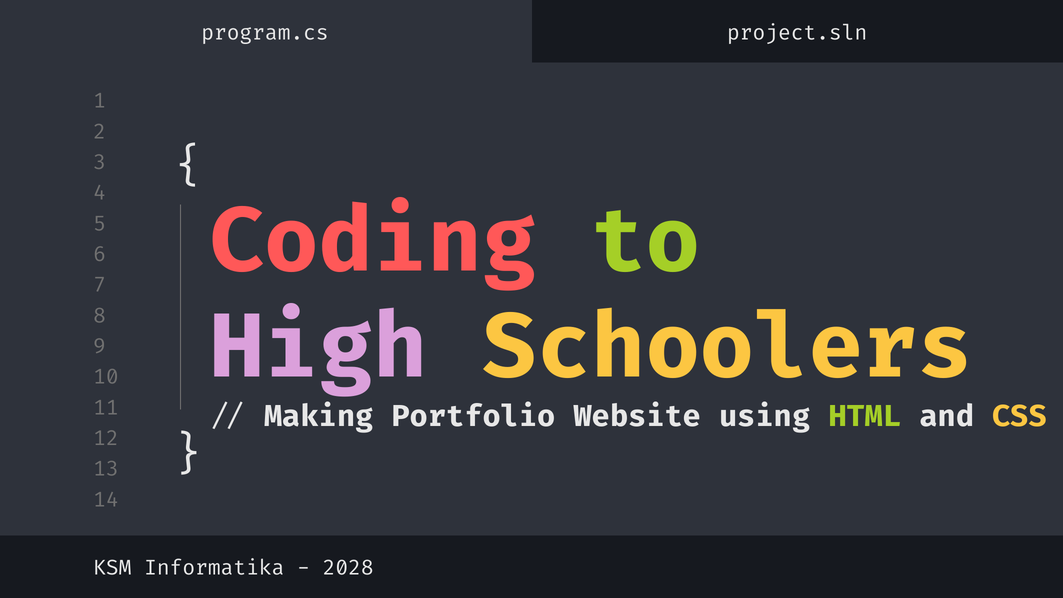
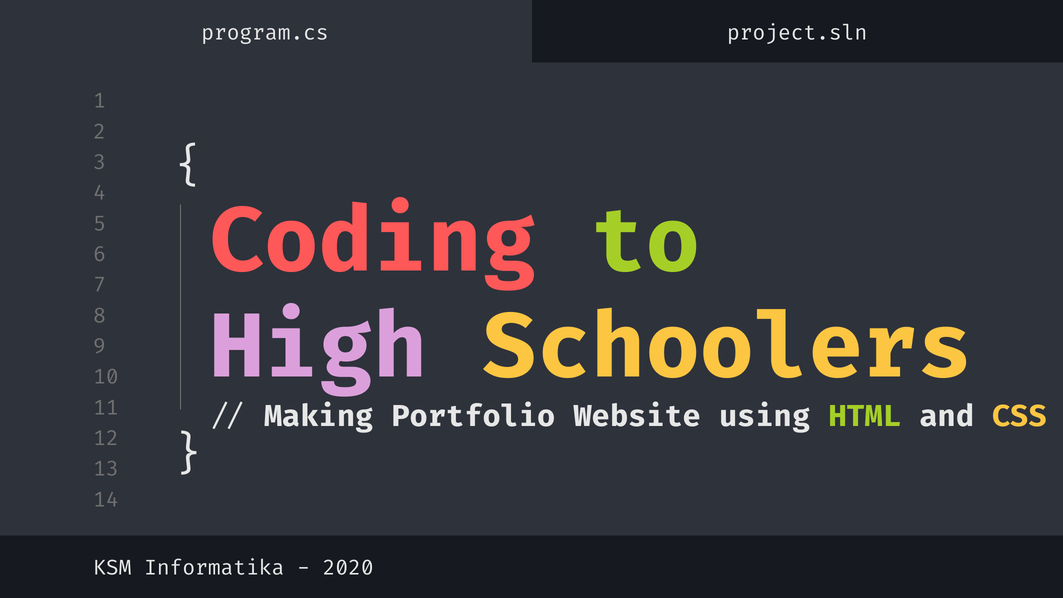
2028: 2028 -> 2020 (348, 568)
